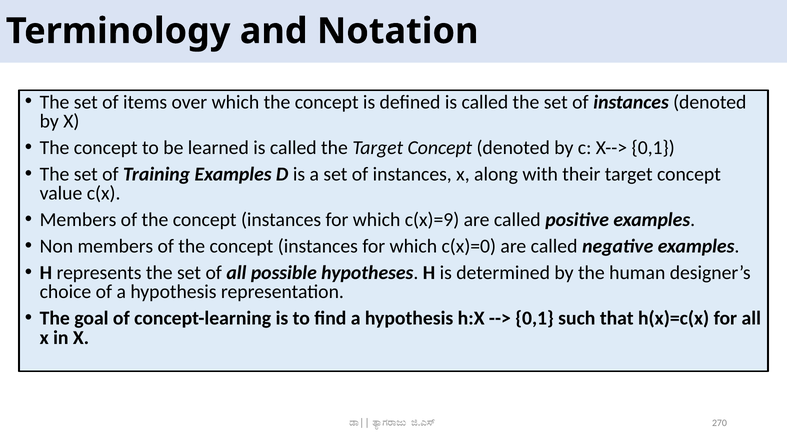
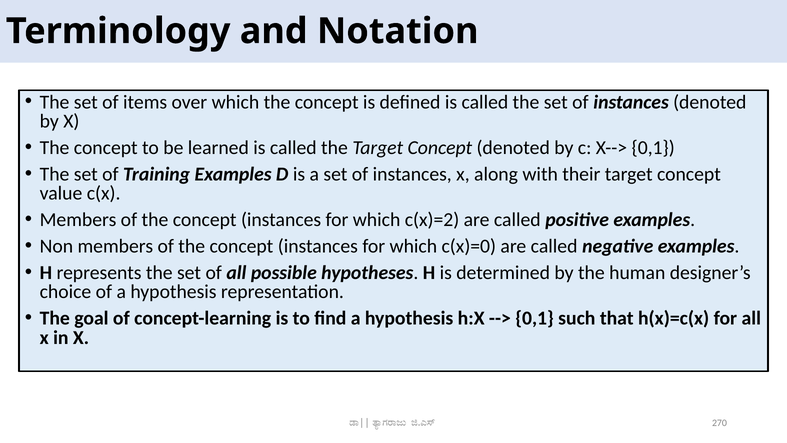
c(x)=9: c(x)=9 -> c(x)=2 (432, 220)
